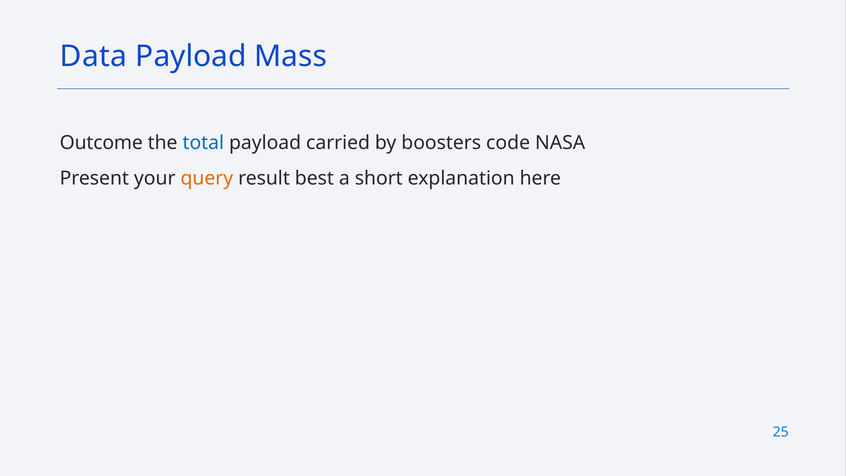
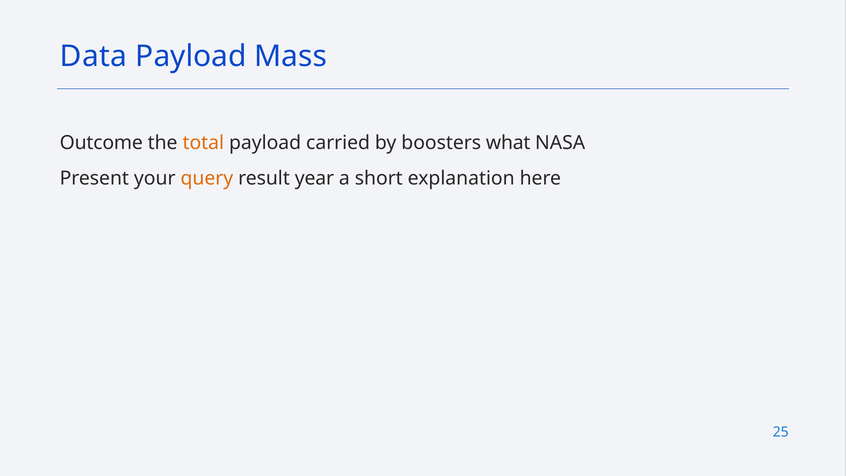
total colour: blue -> orange (203, 143)
code: code -> what (508, 143)
best: best -> year (314, 178)
